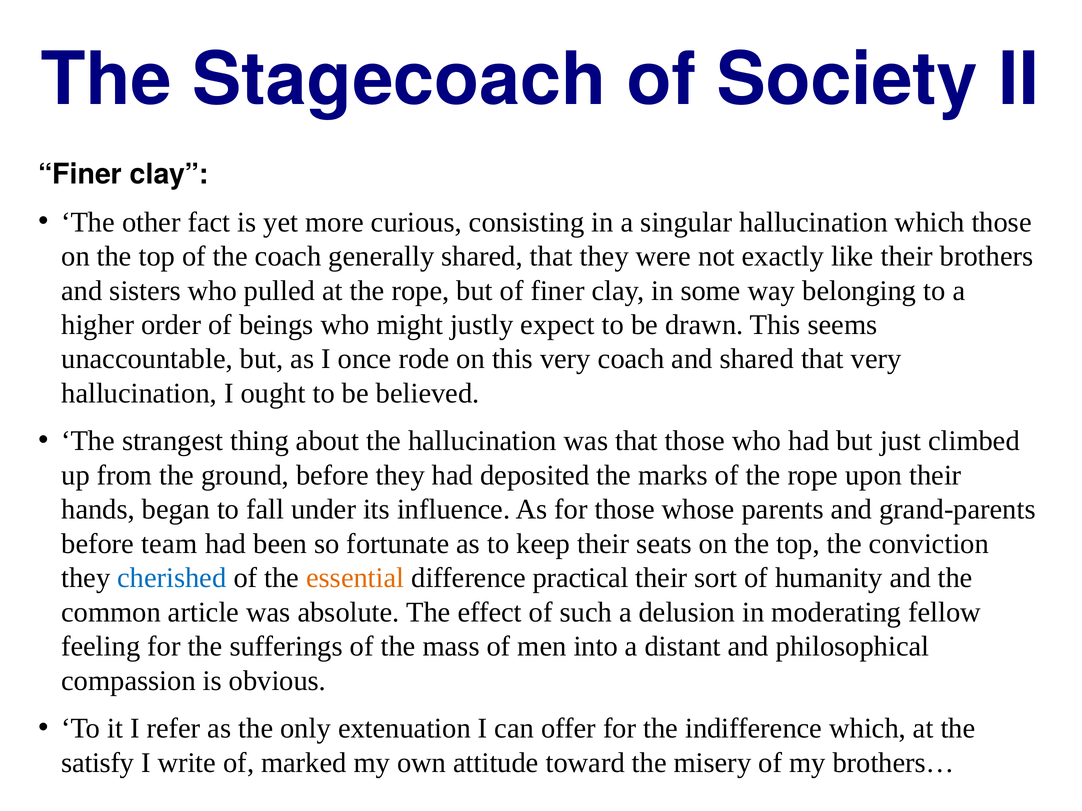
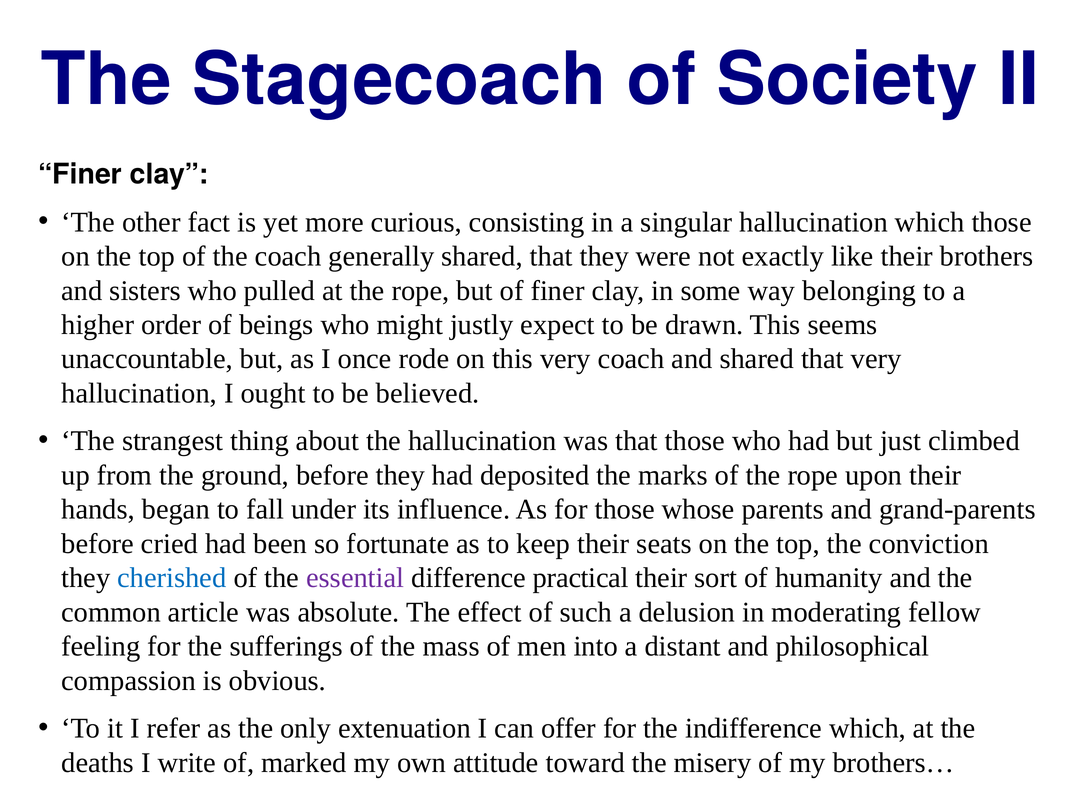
team: team -> cried (169, 544)
essential colour: orange -> purple (355, 578)
satisfy: satisfy -> deaths (98, 763)
